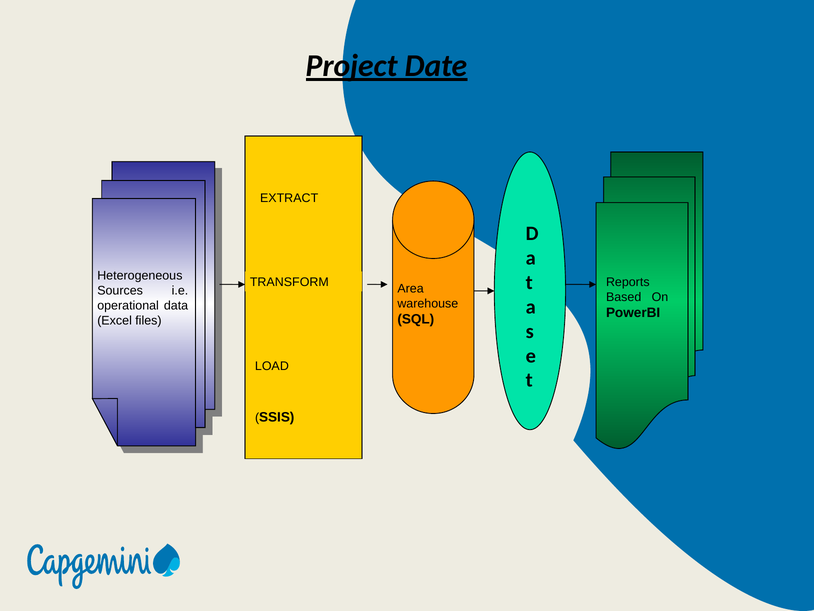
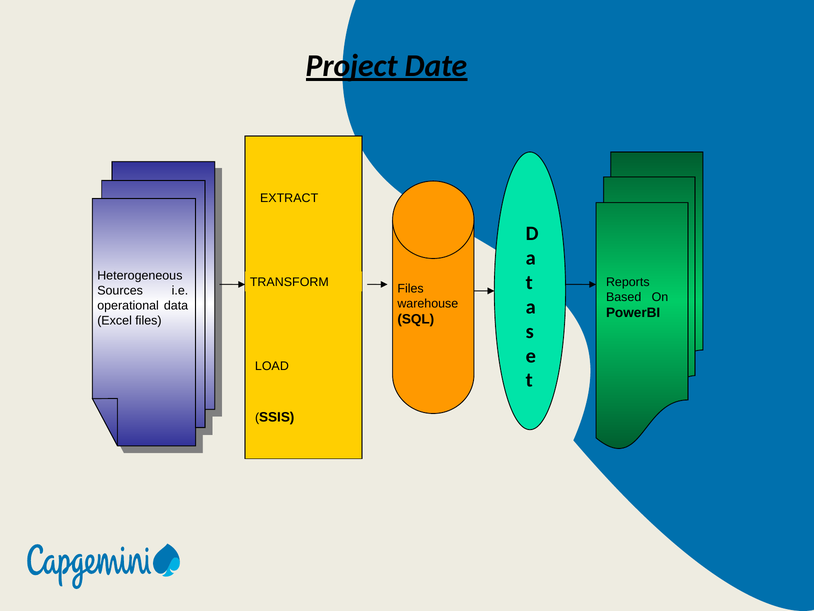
Area: Area -> Files (411, 288)
